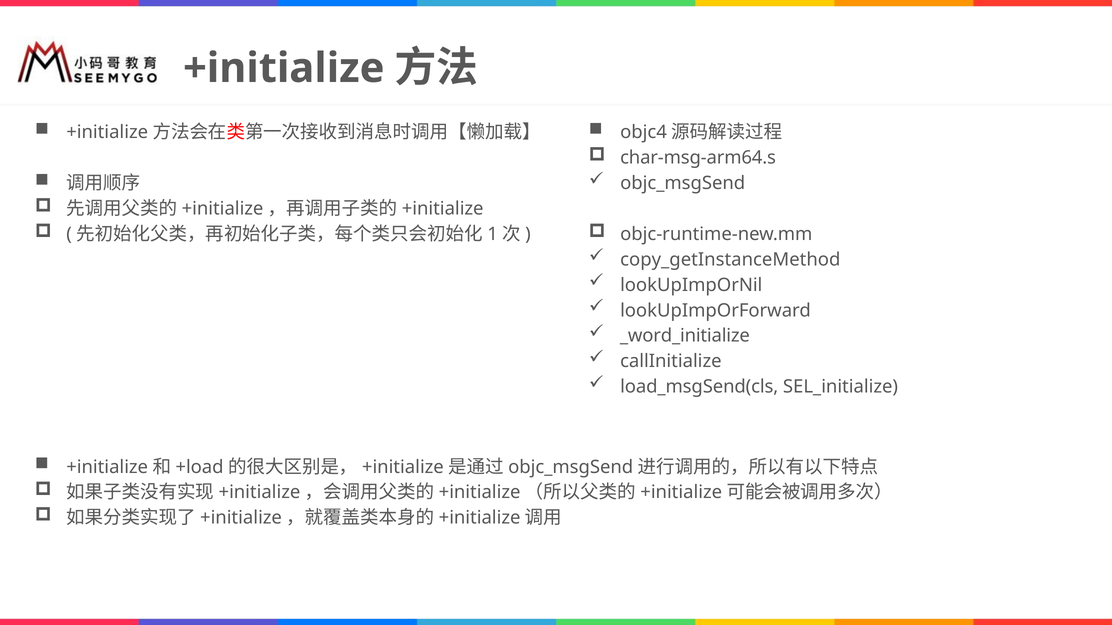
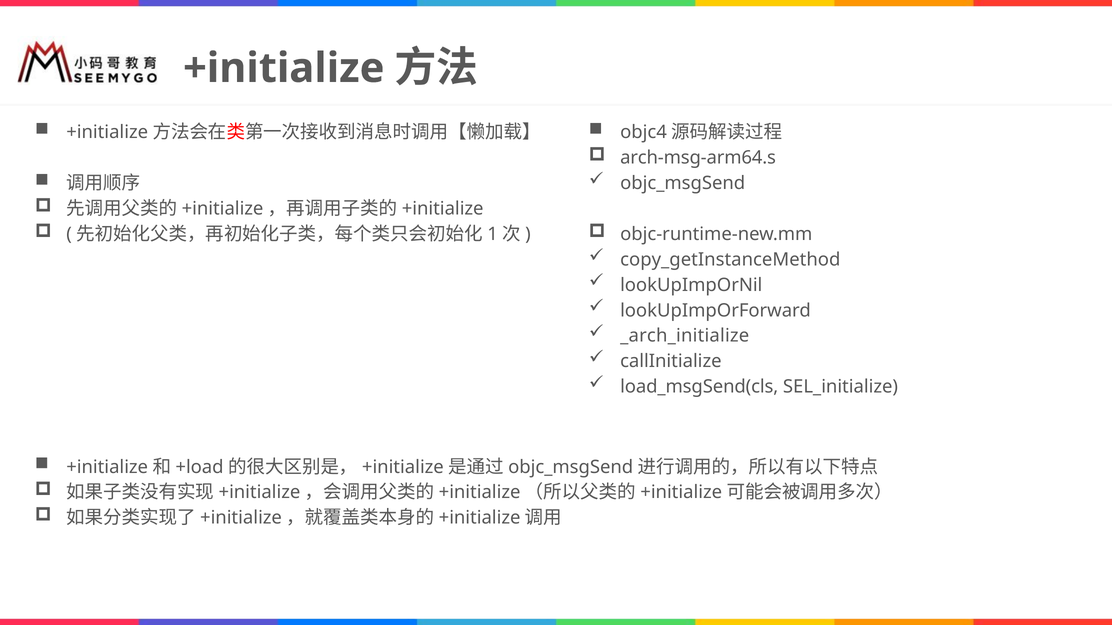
char-msg-arm64.s: char-msg-arm64.s -> arch-msg-arm64.s (698, 158)
_word_initialize: _word_initialize -> _arch_initialize (685, 336)
